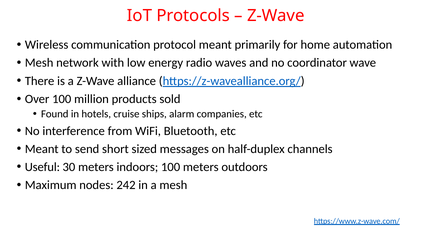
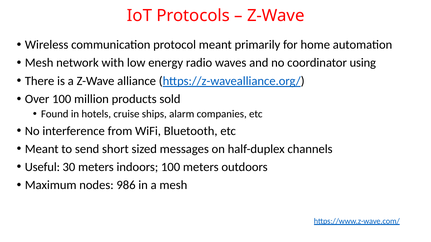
wave: wave -> using (363, 63)
242: 242 -> 986 (126, 185)
